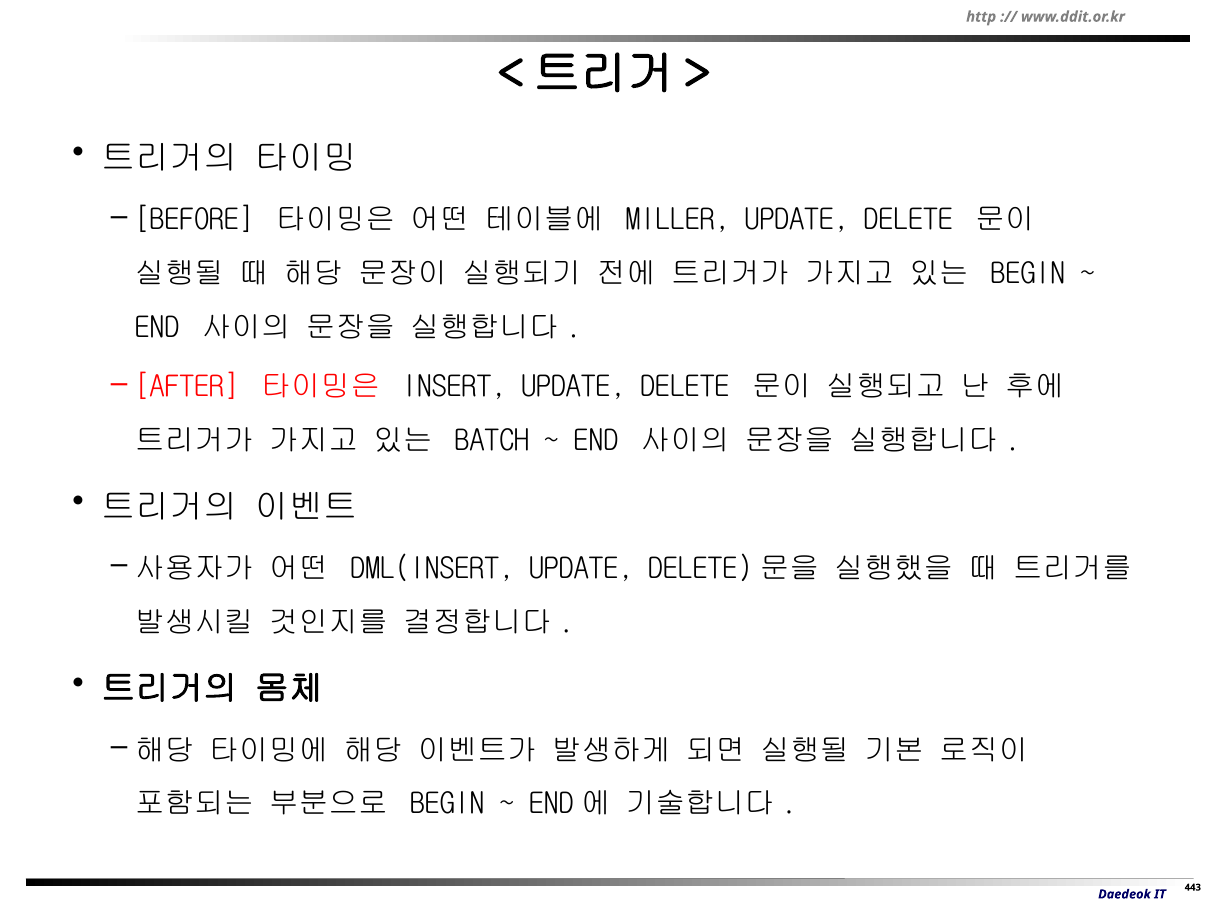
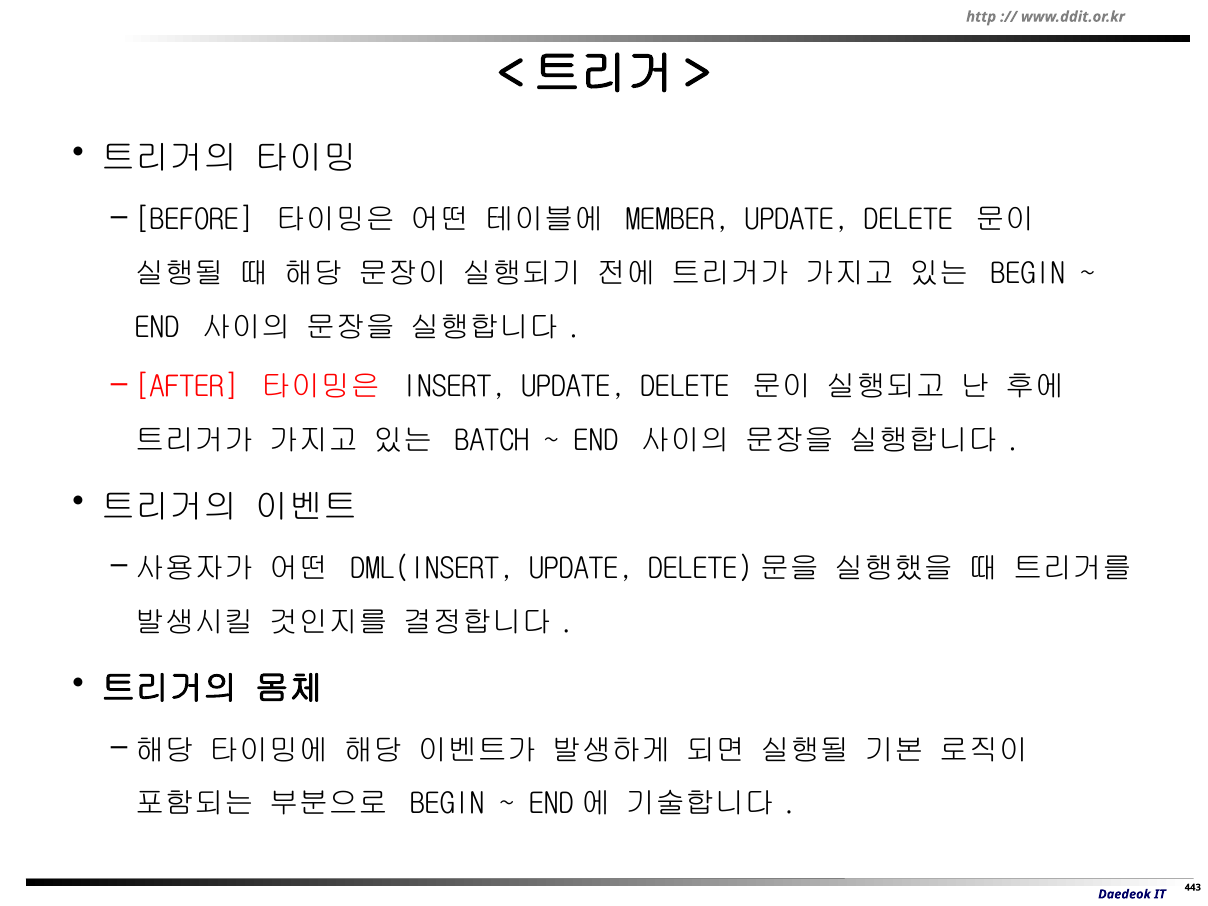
MILLER: MILLER -> MEMBER (678, 220)
